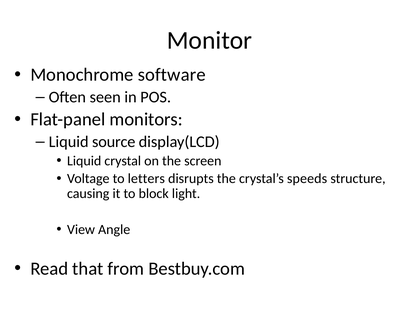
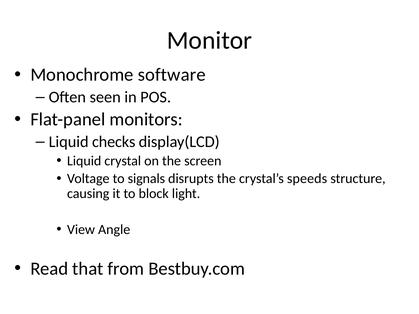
source: source -> checks (114, 142)
letters: letters -> signals (146, 179)
